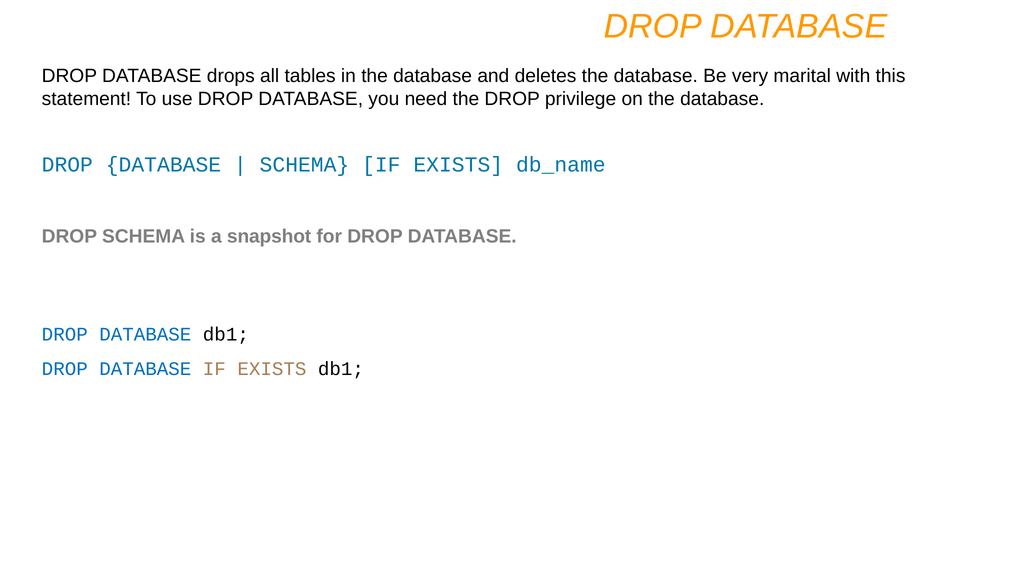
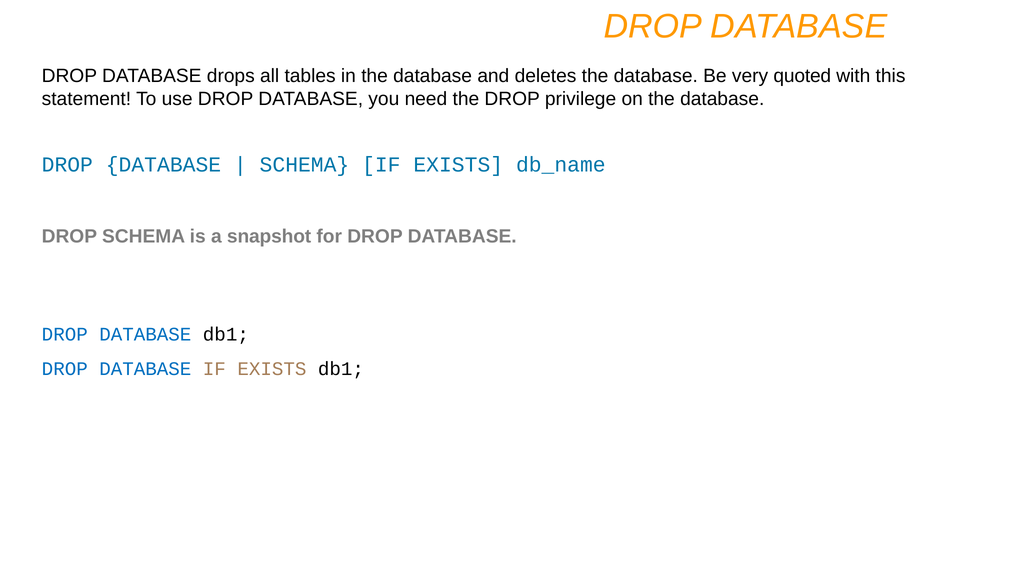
marital: marital -> quoted (802, 76)
